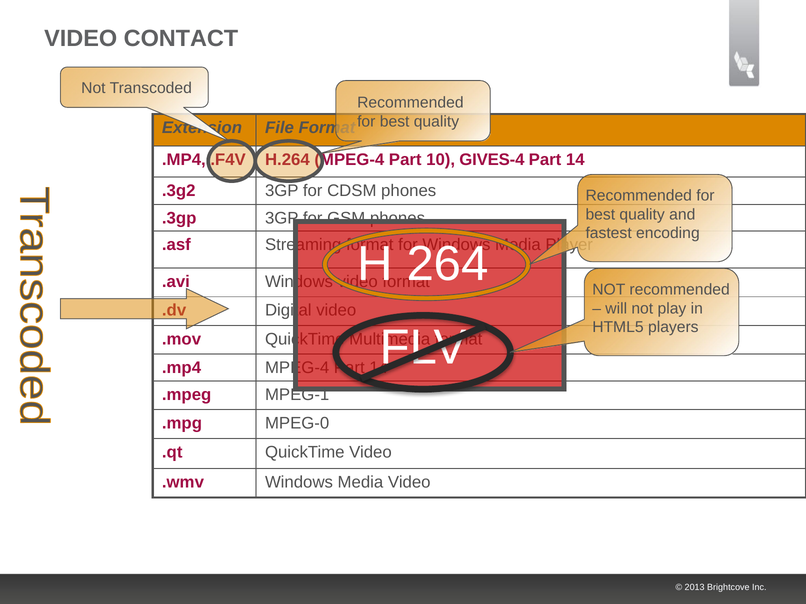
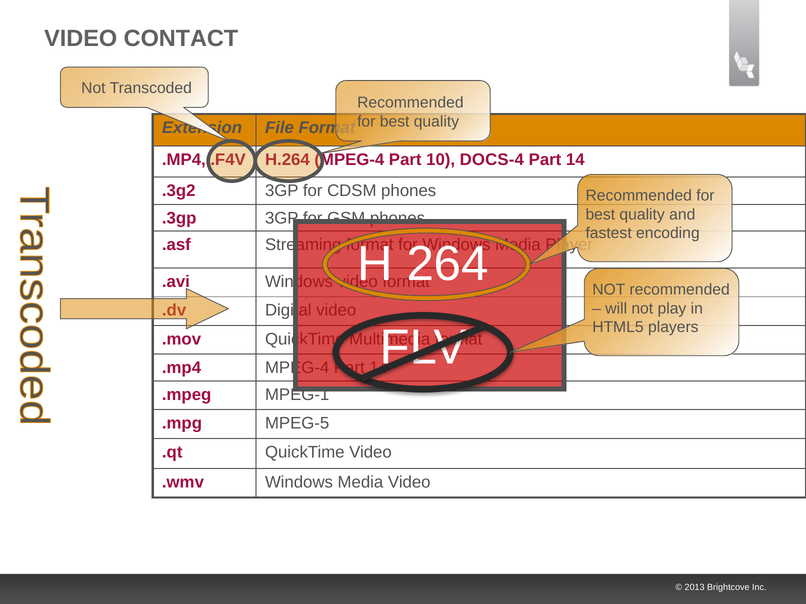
GIVES-4: GIVES-4 -> DOCS-4 (492, 160)
MPEG-0: MPEG-0 -> MPEG-5 (297, 423)
